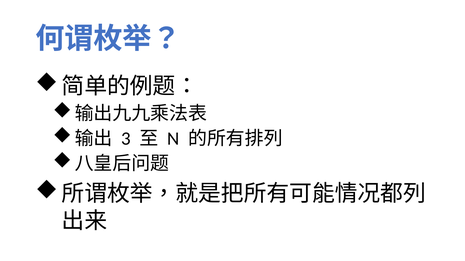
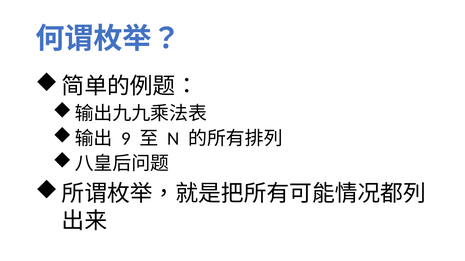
3: 3 -> 9 (126, 139)
